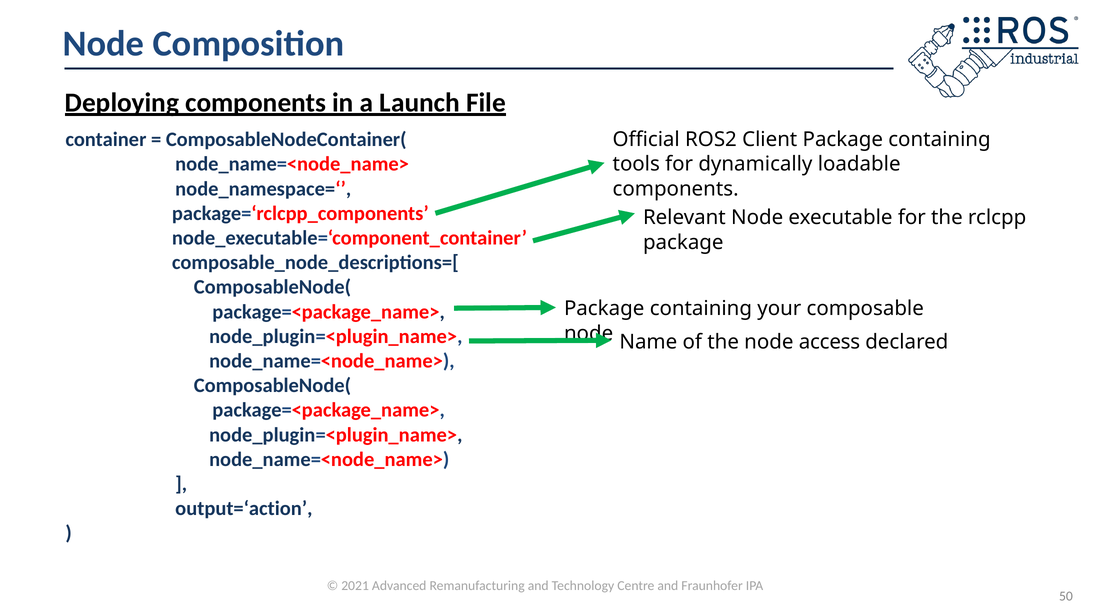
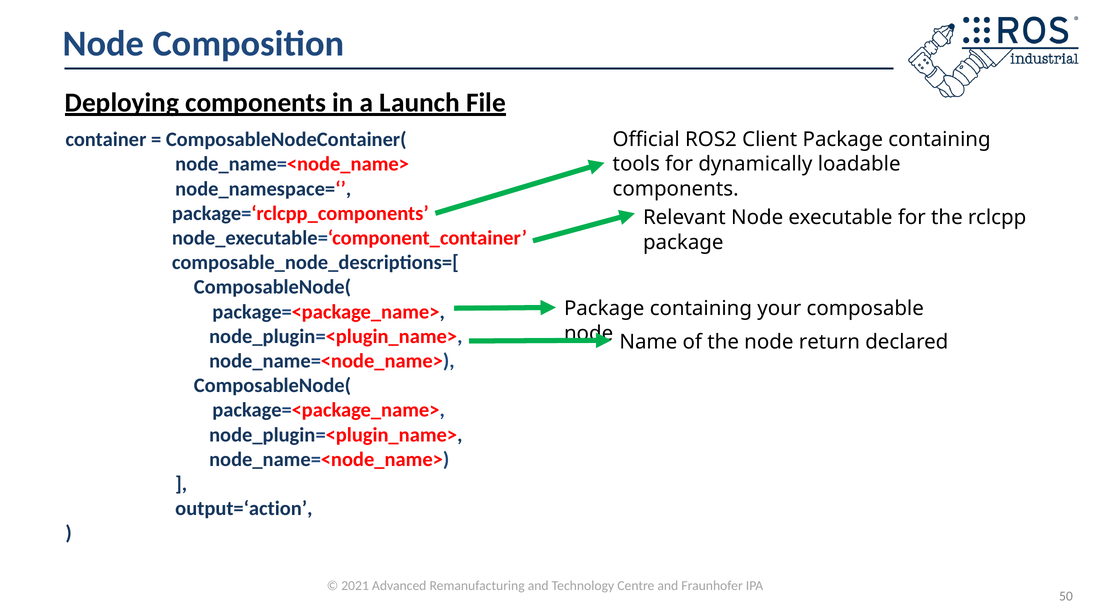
access: access -> return (829, 342)
